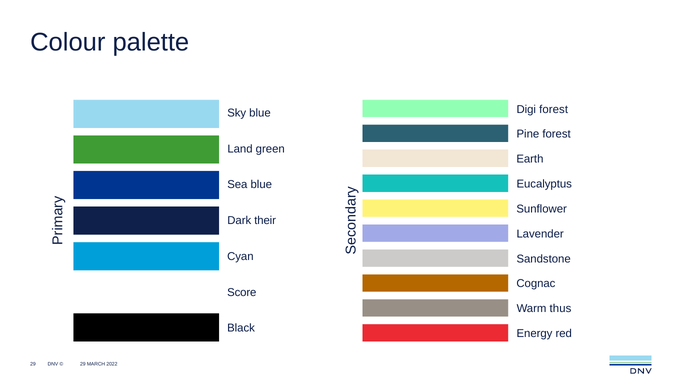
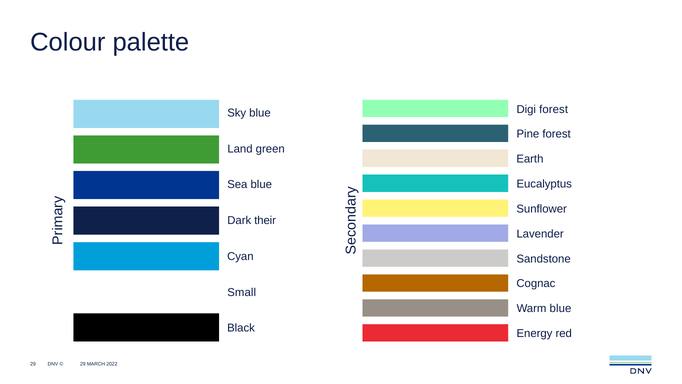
Score: Score -> Small (242, 292)
Warm thus: thus -> blue (560, 308)
